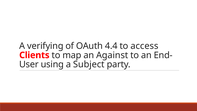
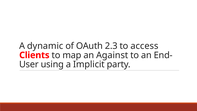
verifying: verifying -> dynamic (45, 46)
4.4: 4.4 -> 2.3 (111, 46)
Subject: Subject -> Implicit (89, 64)
